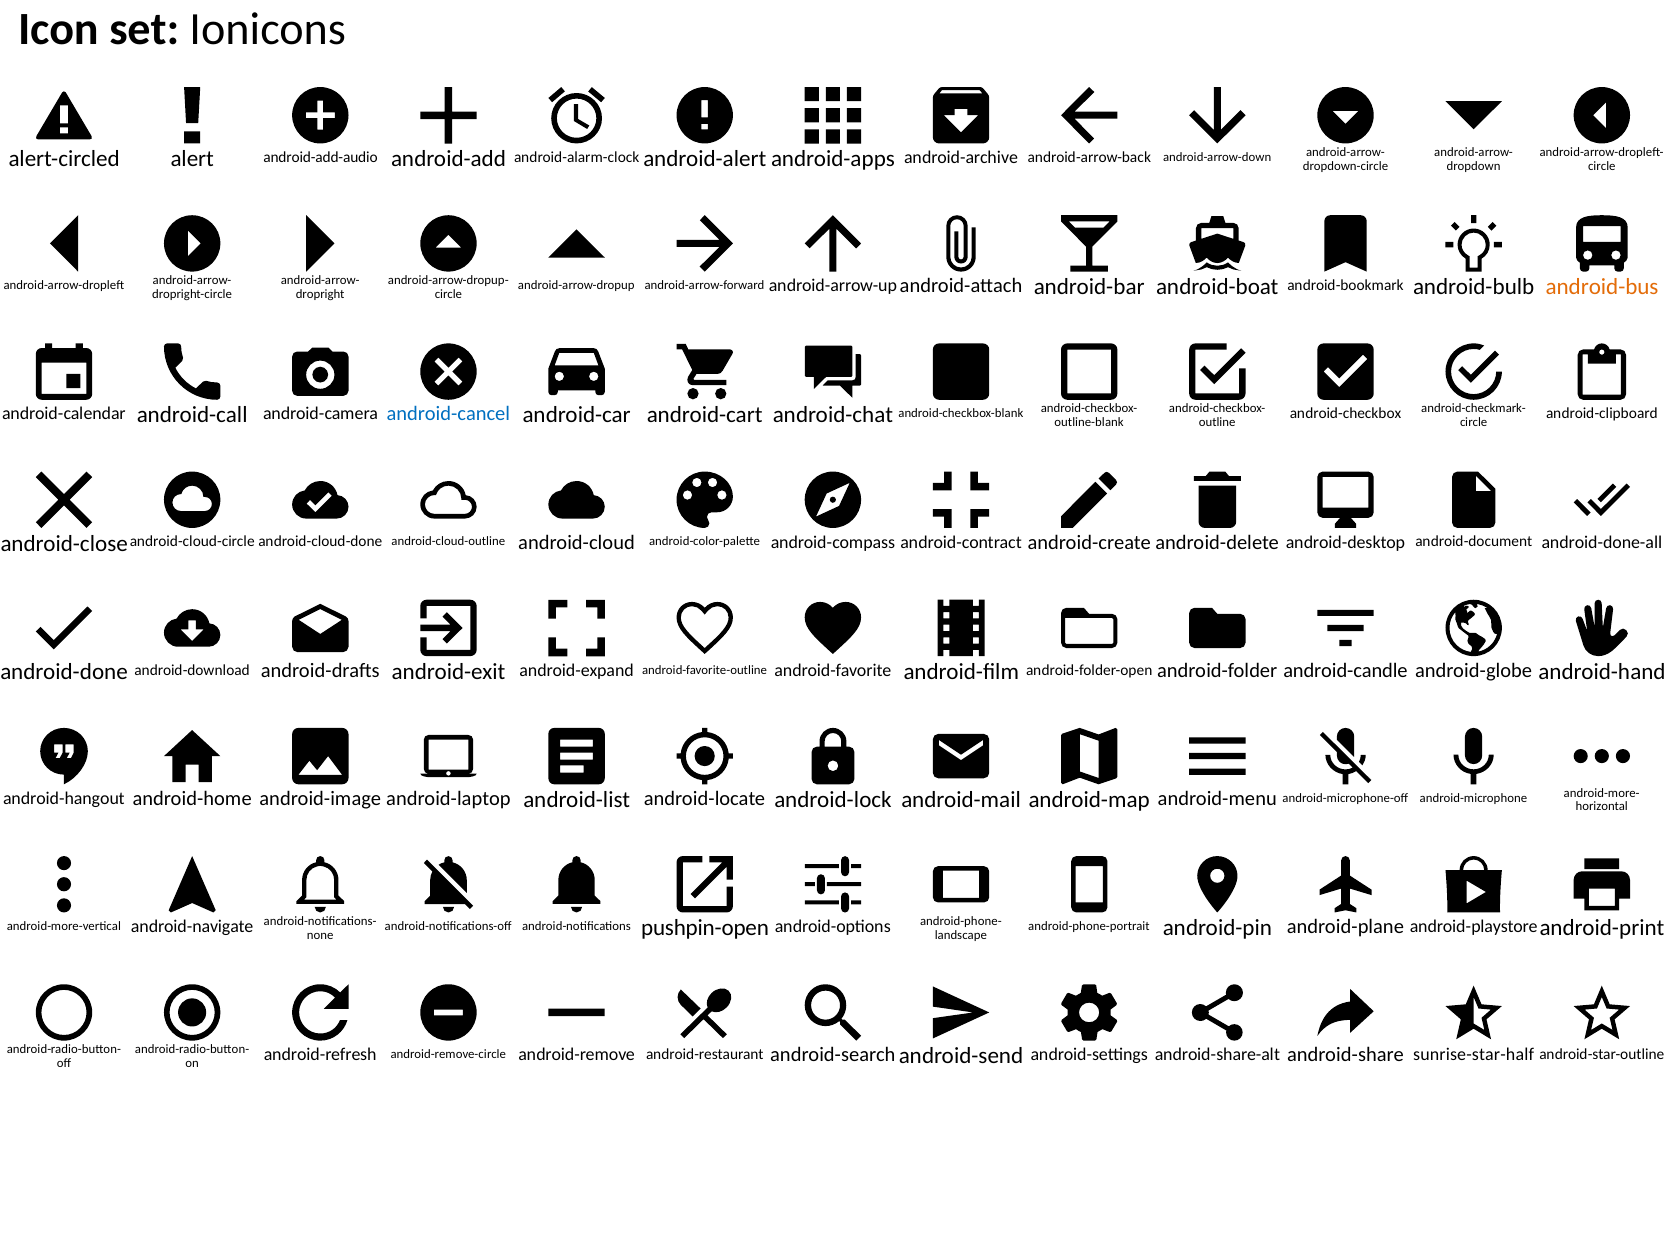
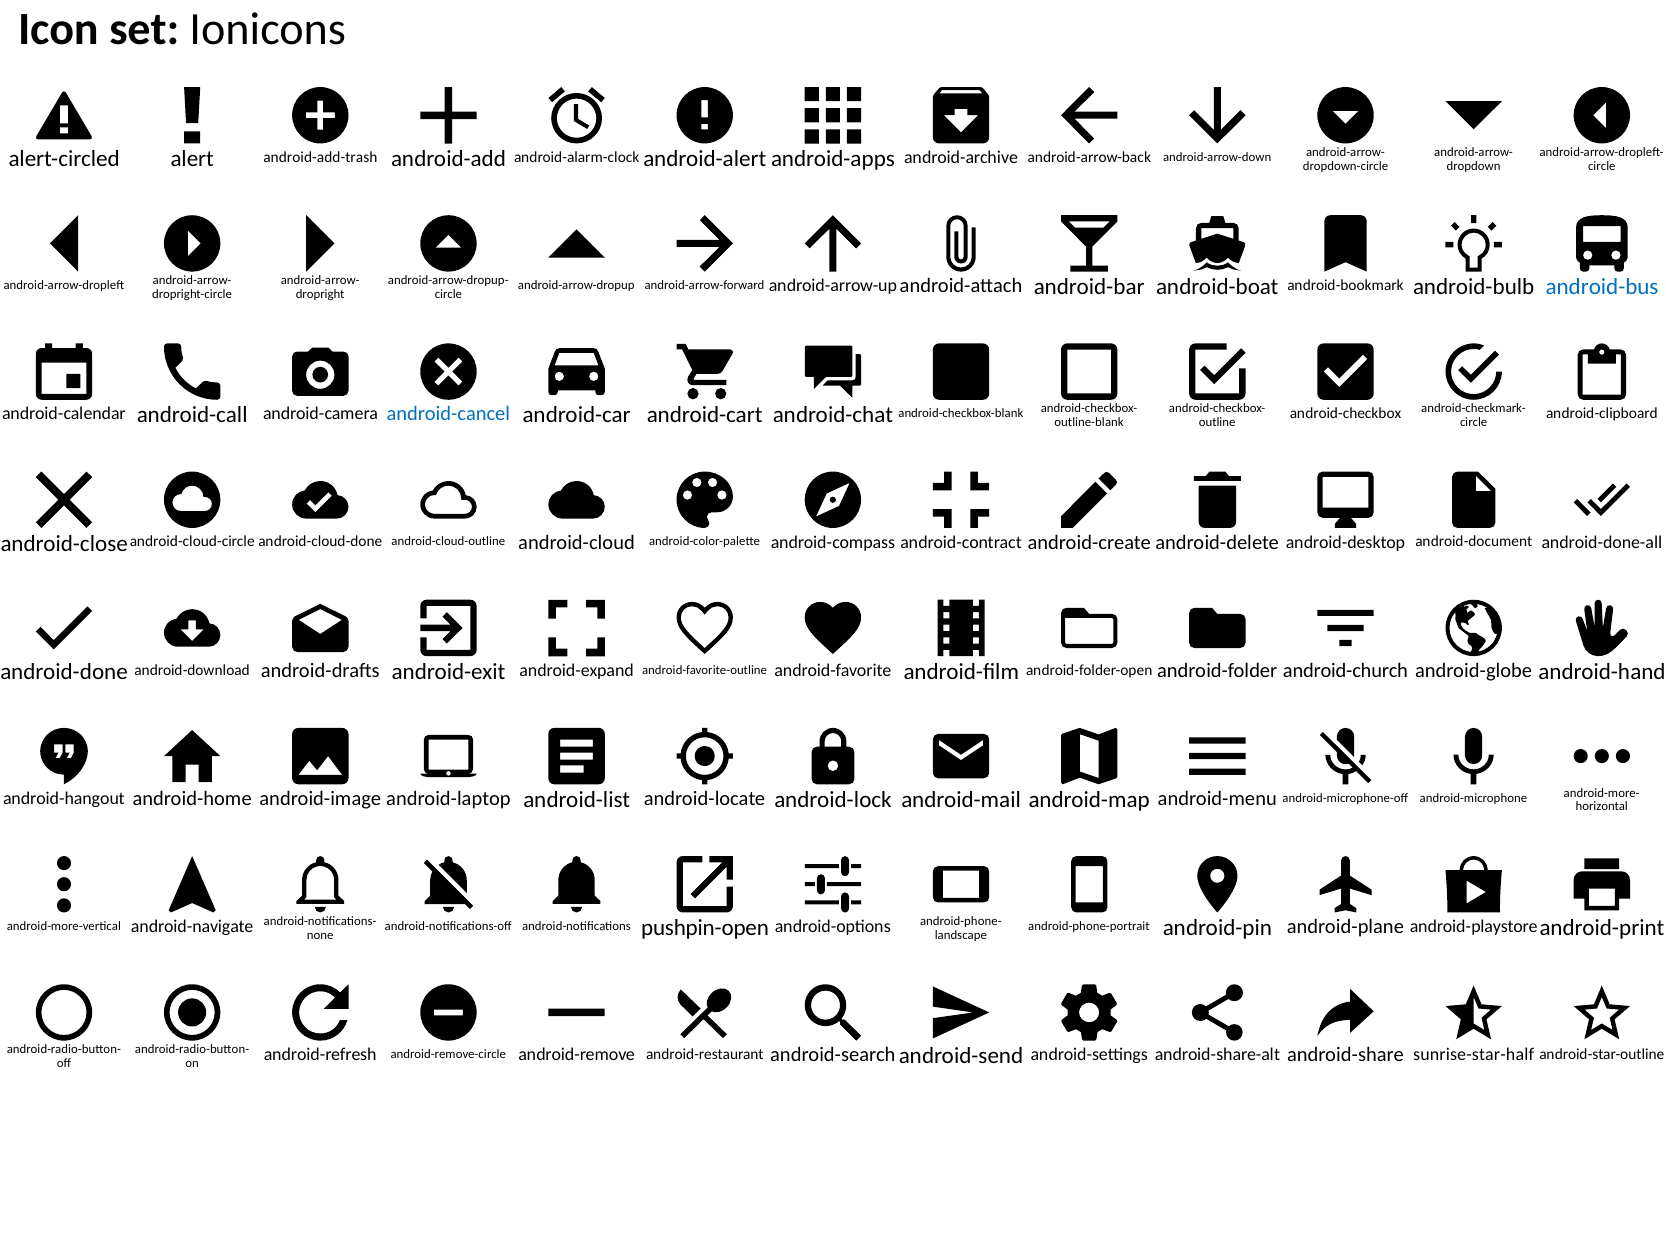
android-add-audio: android-add-audio -> android-add-trash (320, 157)
android-bus colour: orange -> blue (1602, 287)
android-candle: android-candle -> android-church (1345, 670)
